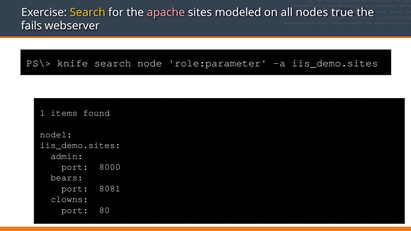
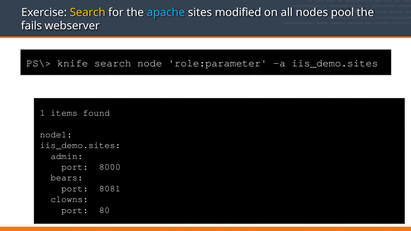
apache colour: pink -> light blue (166, 12)
modeled: modeled -> modified (238, 12)
true: true -> pool (342, 12)
